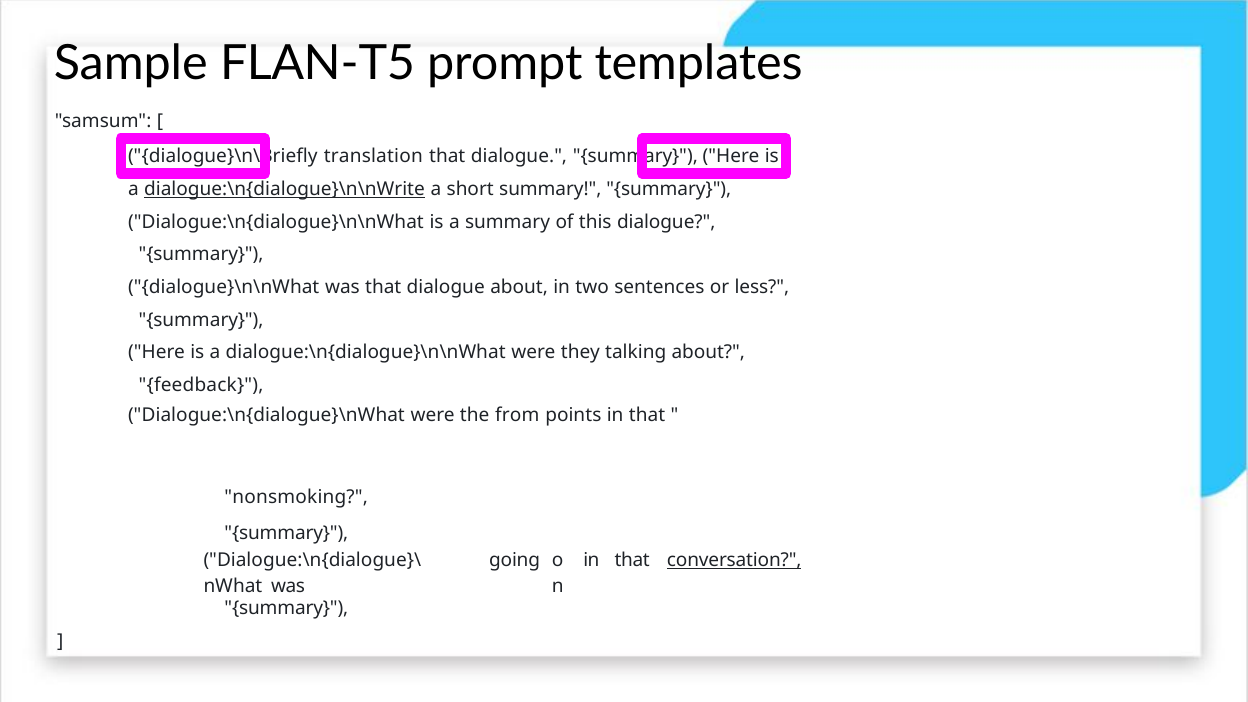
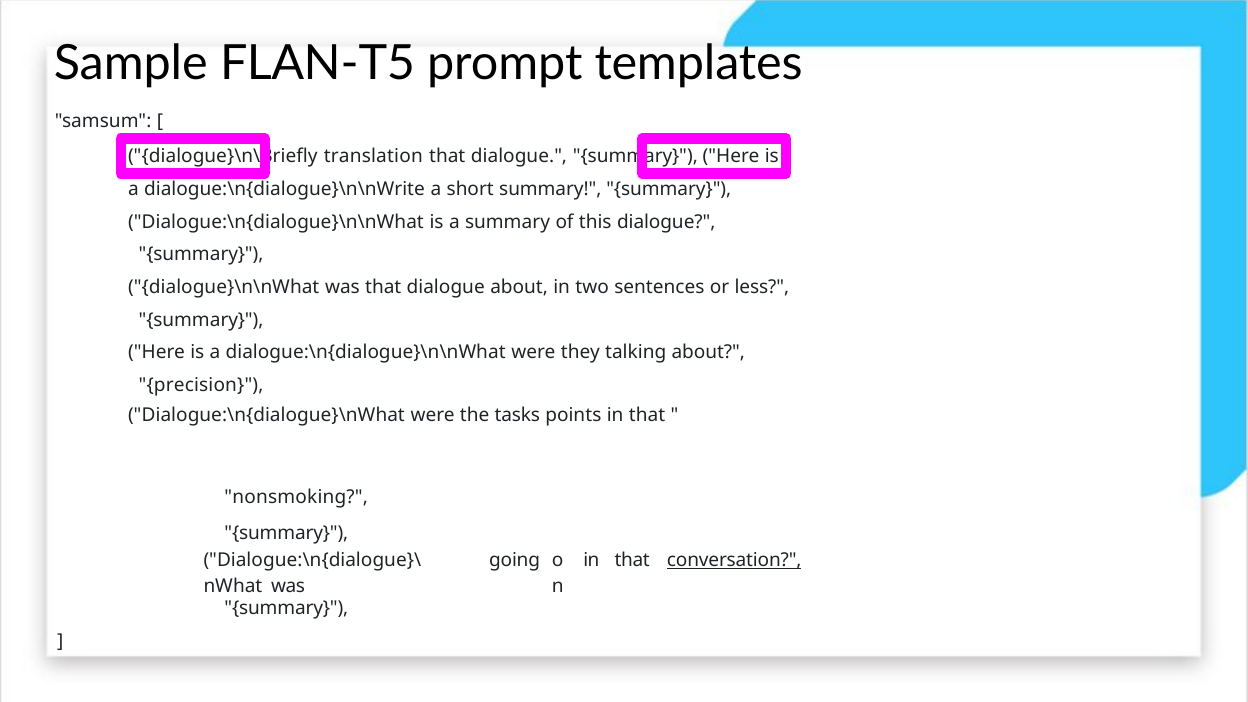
dialogue:\n{dialogue}\n\nWrite underline: present -> none (284, 189)
feedback: feedback -> precision (201, 385)
from: from -> tasks (517, 415)
